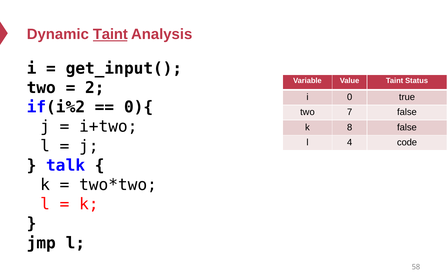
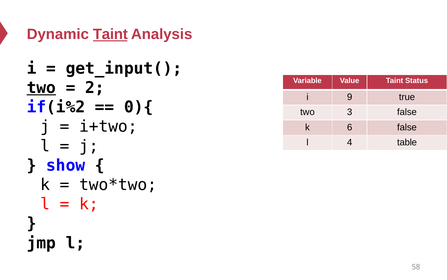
two underline: none -> present (41, 88)
0: 0 -> 9 (350, 97)
7: 7 -> 3 (350, 112)
8: 8 -> 6 (350, 127)
code: code -> table (407, 142)
talk: talk -> show (66, 165)
